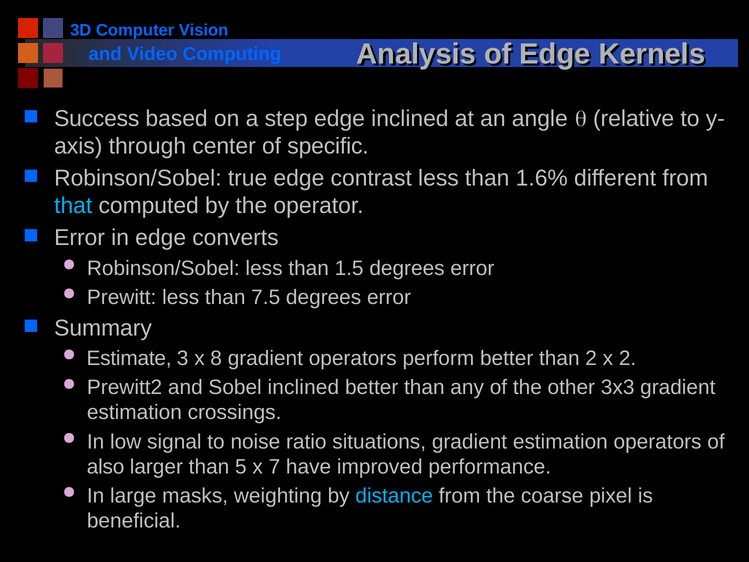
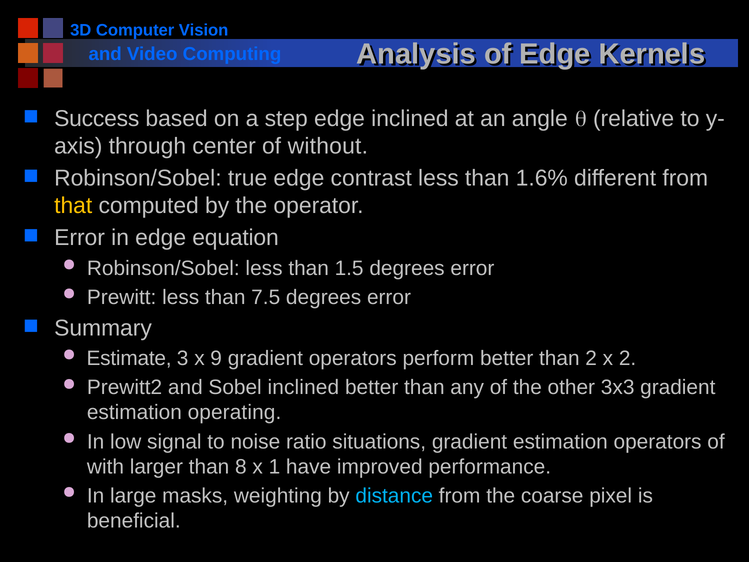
specific: specific -> without (328, 146)
that colour: light blue -> yellow (73, 206)
converts: converts -> equation (236, 238)
8: 8 -> 9 (216, 358)
crossings: crossings -> operating (234, 412)
also: also -> with (106, 467)
5: 5 -> 8 (241, 467)
7: 7 -> 1 (274, 467)
